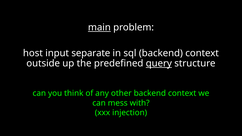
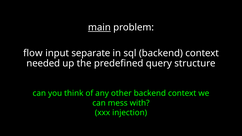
host: host -> flow (33, 53)
outside: outside -> needed (43, 63)
query underline: present -> none (159, 63)
